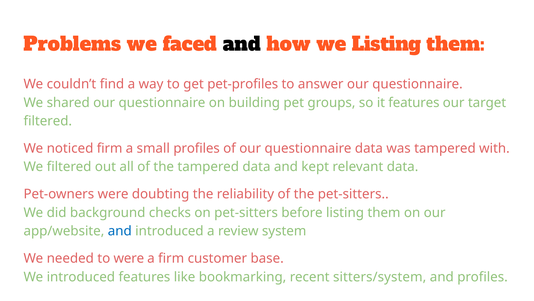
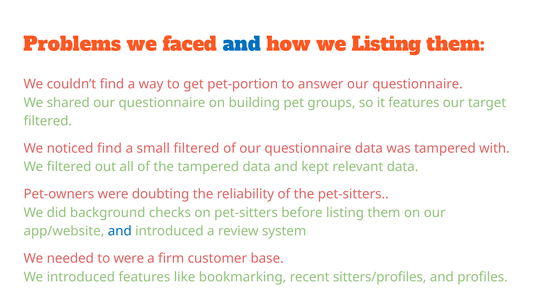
and colour: black -> blue (242, 44)
pet-profiles: pet-profiles -> pet-portion (243, 84)
noticed firm: firm -> find (109, 148)
small profiles: profiles -> filtered (196, 148)
sitters/system: sitters/system -> sitters/profiles (380, 276)
